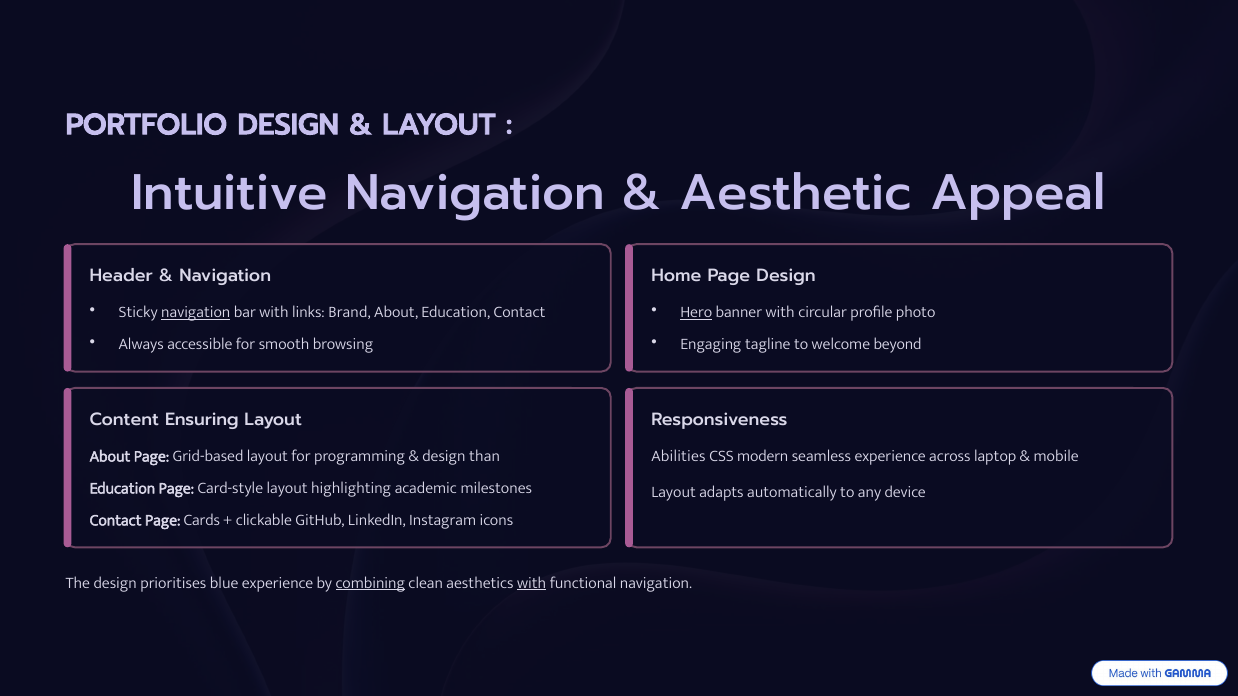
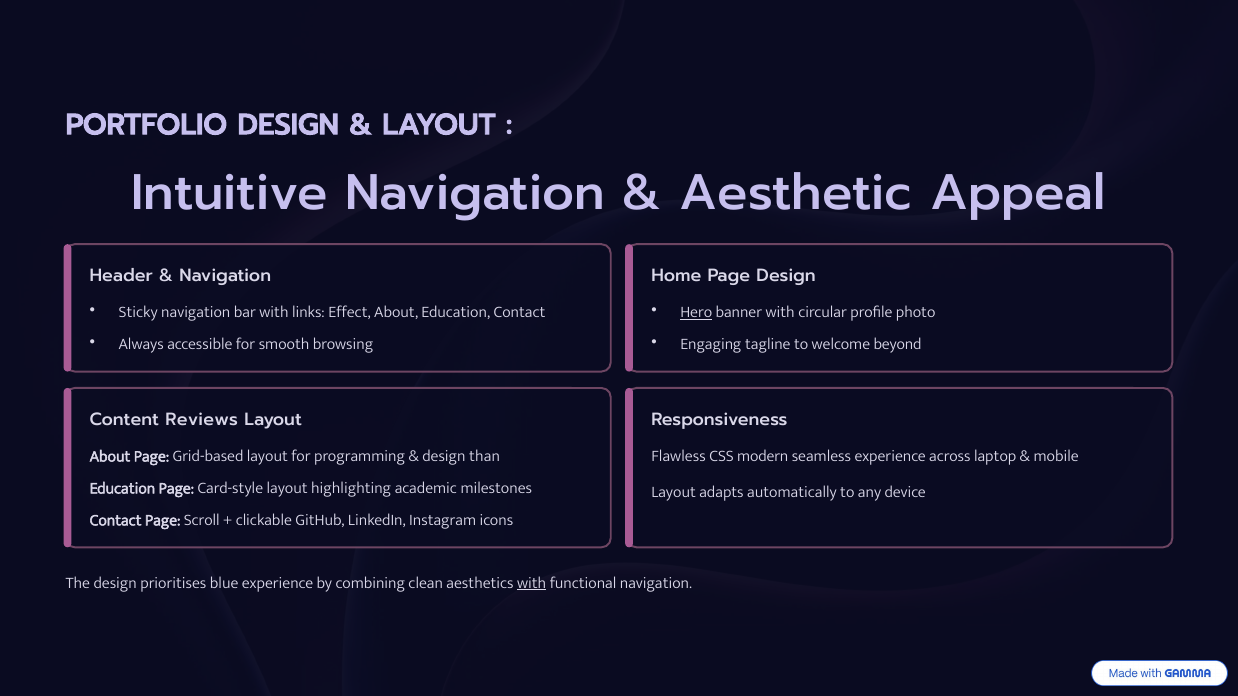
navigation underline: present -> none (196, 313)
Brand: Brand -> Effect (349, 313)
Ensuring: Ensuring -> Reviews (202, 420)
Abilities: Abilities -> Flawless (679, 456)
Cards: Cards -> Scroll (202, 520)
combining underline: present -> none (370, 583)
